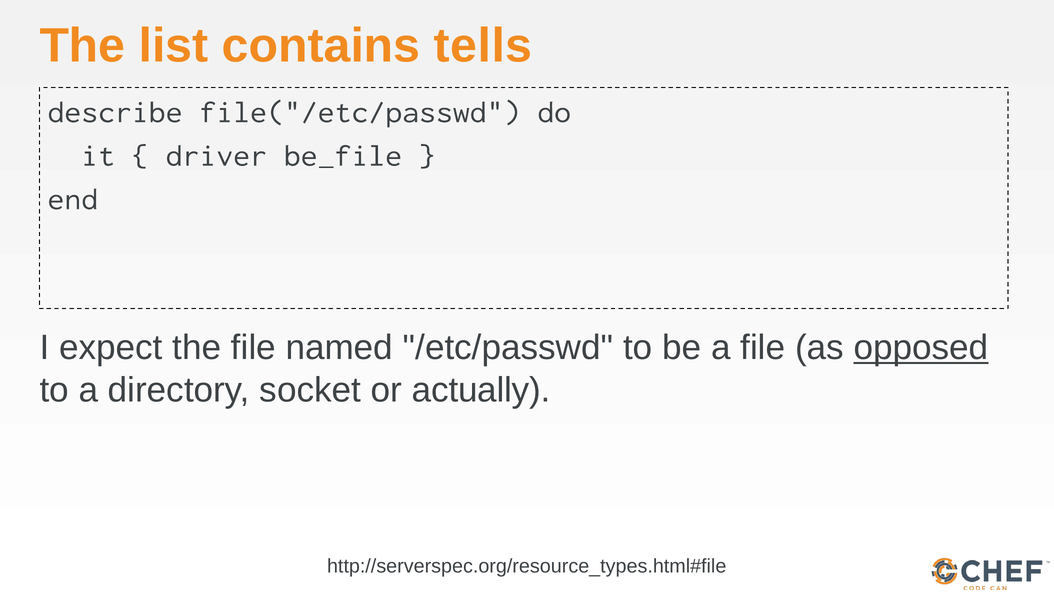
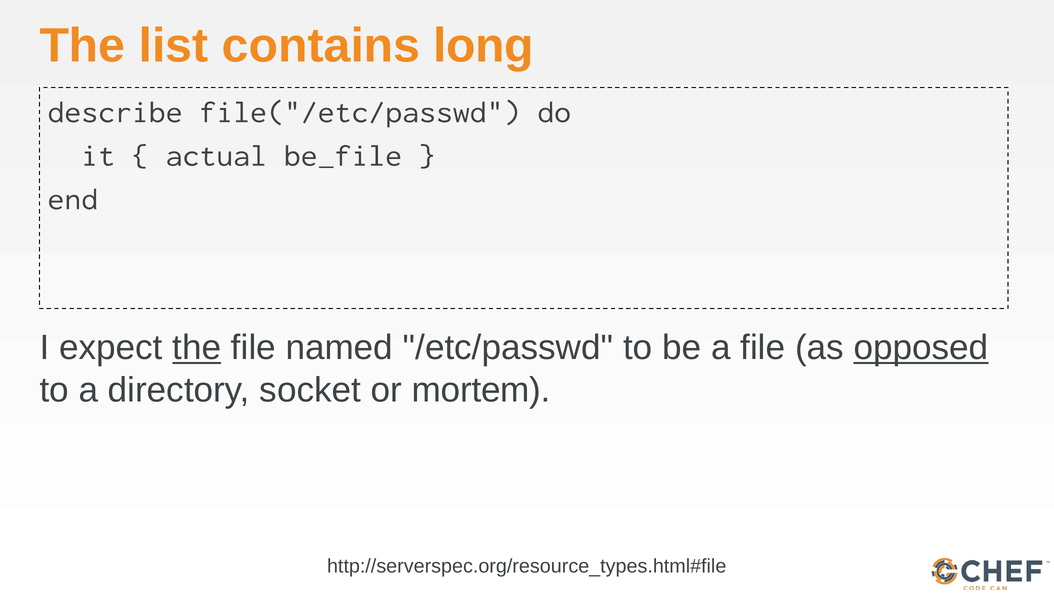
tells: tells -> long (484, 46)
driver: driver -> actual (216, 155)
the underline: none -> present (197, 348)
actually: actually -> mortem (481, 390)
